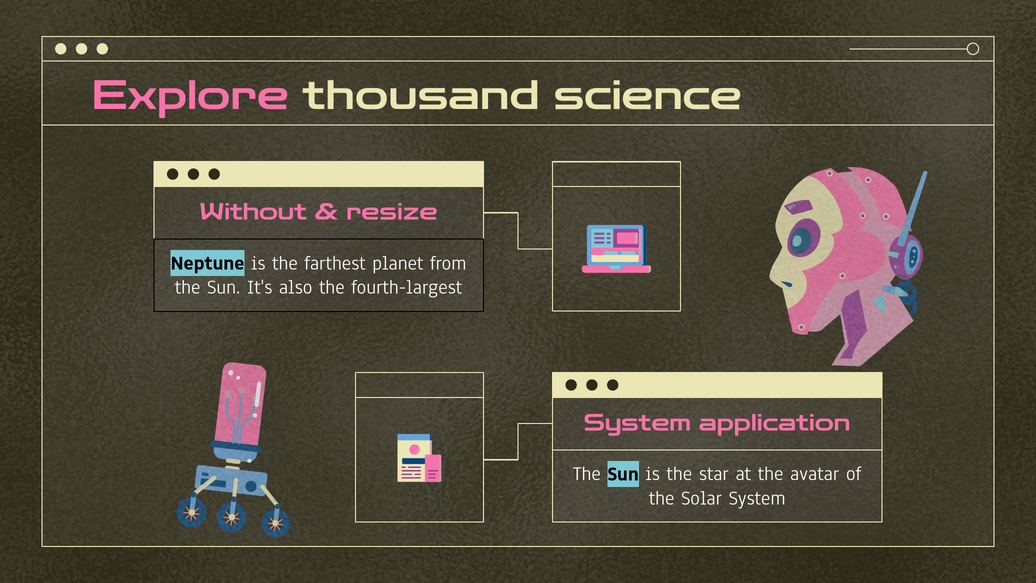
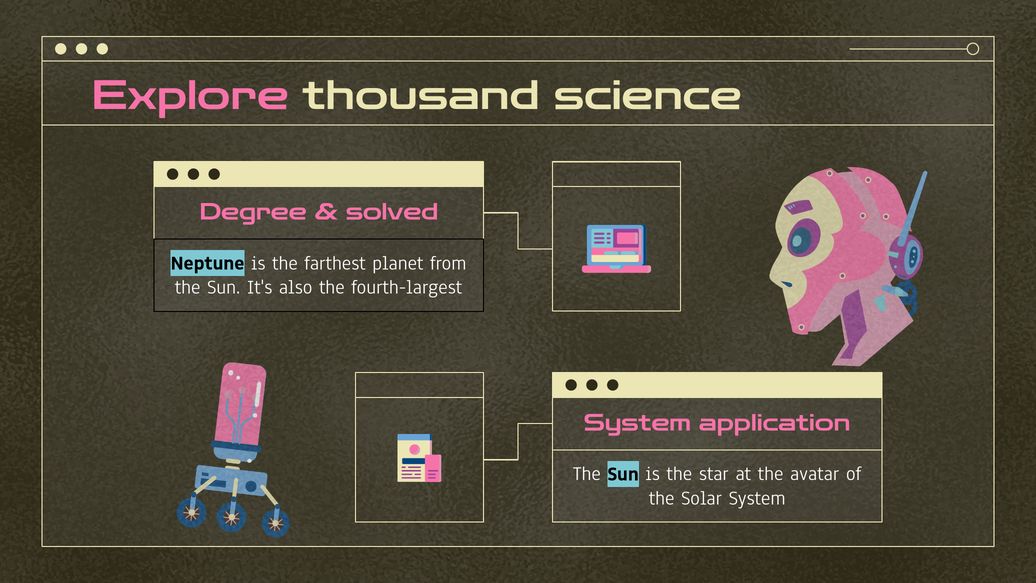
Without: Without -> Degree (253, 212)
resize: resize -> solved (392, 212)
